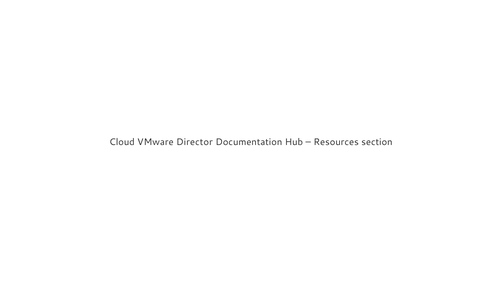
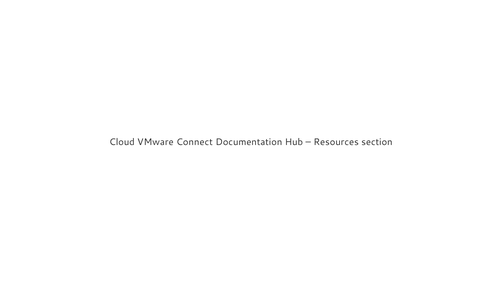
Director: Director -> Connect (195, 142)
